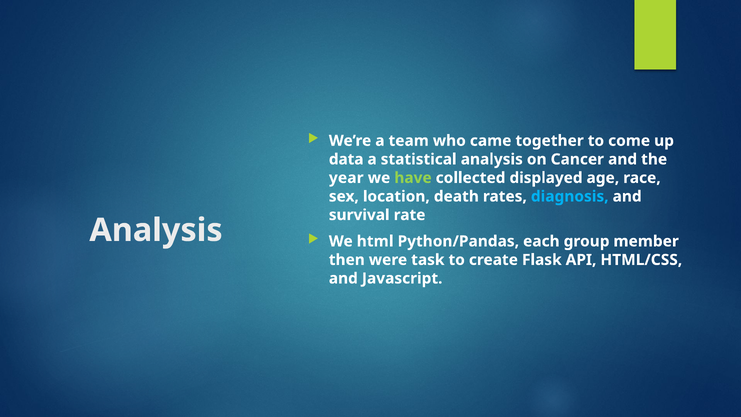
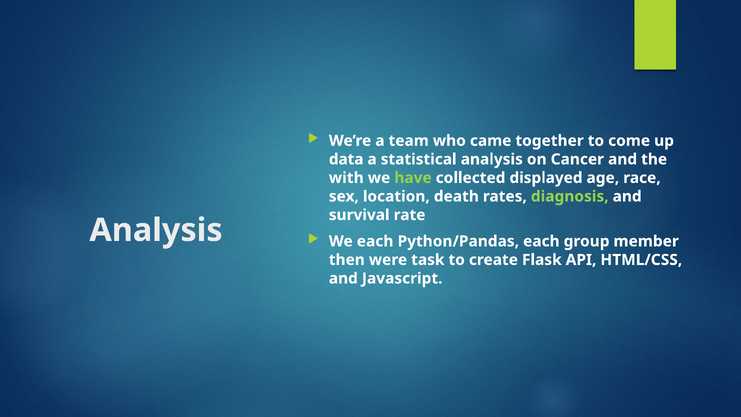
year: year -> with (346, 178)
diagnosis colour: light blue -> light green (570, 196)
We html: html -> each (375, 241)
